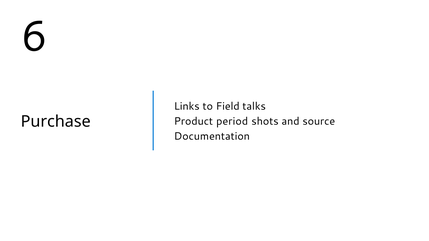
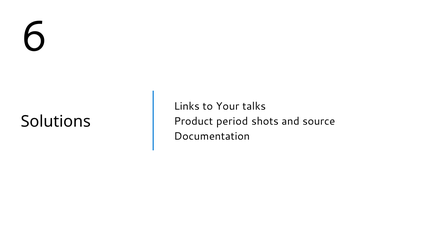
Field: Field -> Your (228, 106)
Purchase: Purchase -> Solutions (56, 122)
